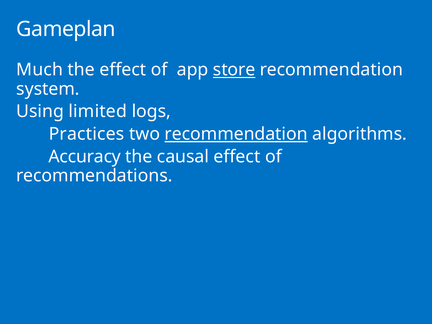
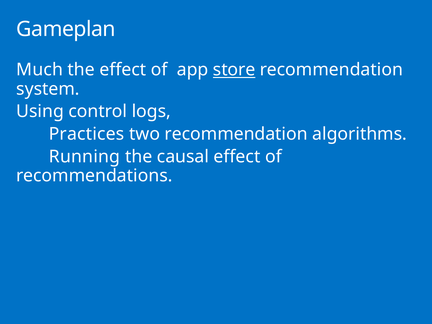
limited: limited -> control (98, 111)
recommendation underline: present -> none (236, 134)
Accuracy: Accuracy -> Running (85, 157)
